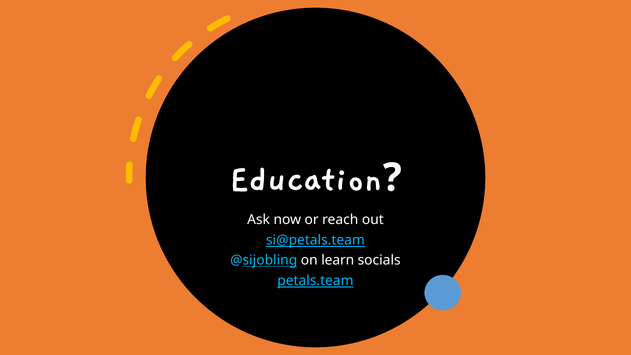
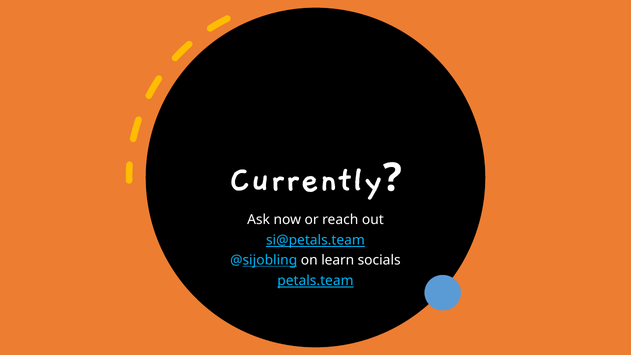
Education: Education -> Currently (306, 178)
